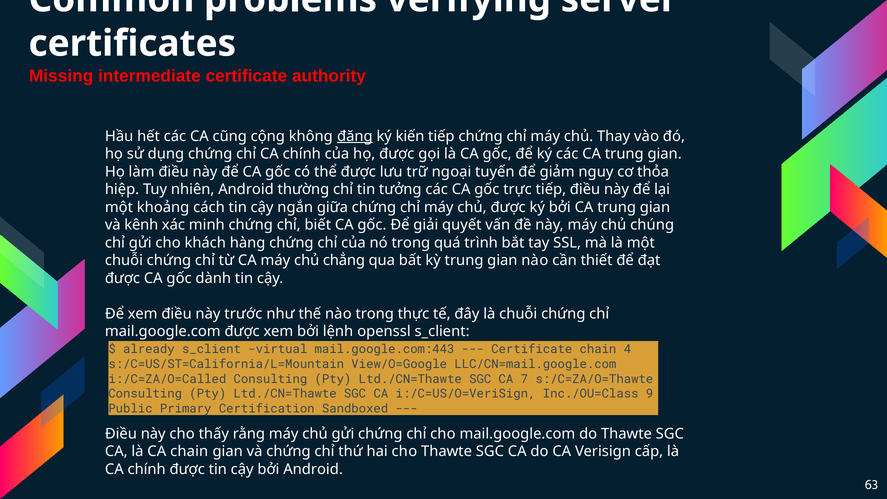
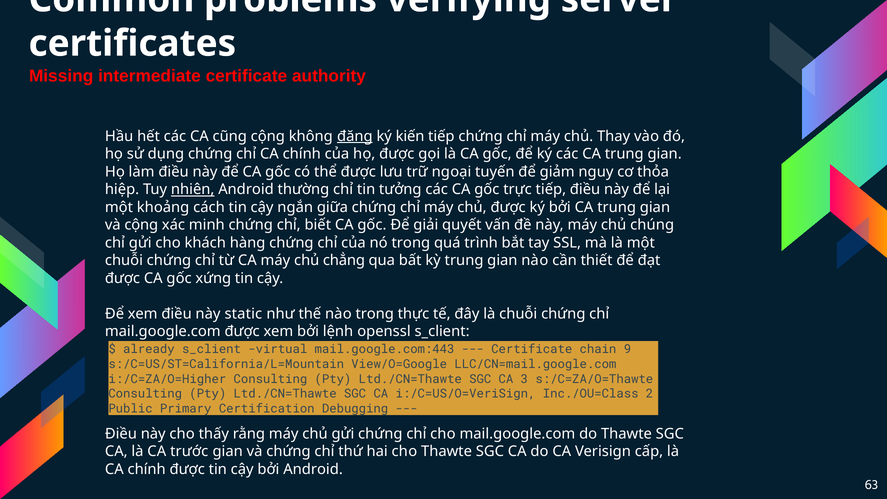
nhiên underline: none -> present (193, 189)
và kênh: kênh -> cộng (141, 225)
dành: dành -> xứng (213, 278)
trước: trước -> static (243, 314)
4: 4 -> 9 (627, 349)
i:/C=ZA/O=Called: i:/C=ZA/O=Called -> i:/C=ZA/O=Higher (167, 379)
7: 7 -> 3 (524, 379)
9: 9 -> 2 (649, 394)
Sandboxed: Sandboxed -> Debugging (355, 409)
CA chain: chain -> trước (189, 451)
